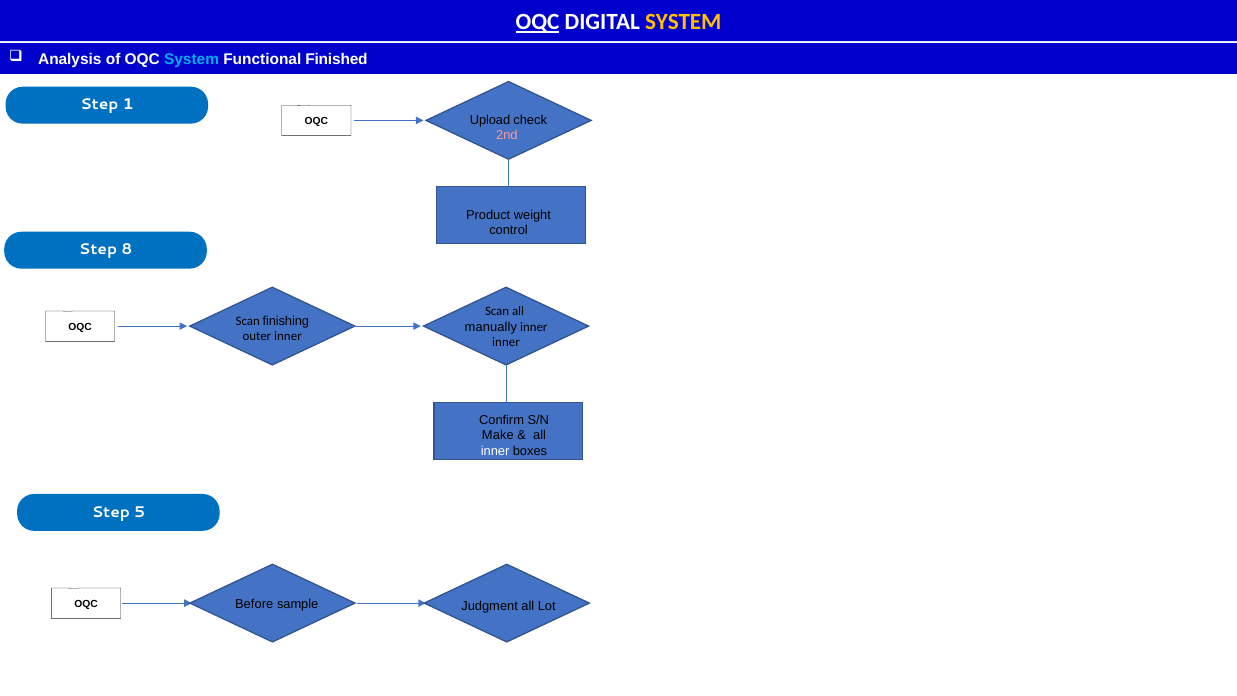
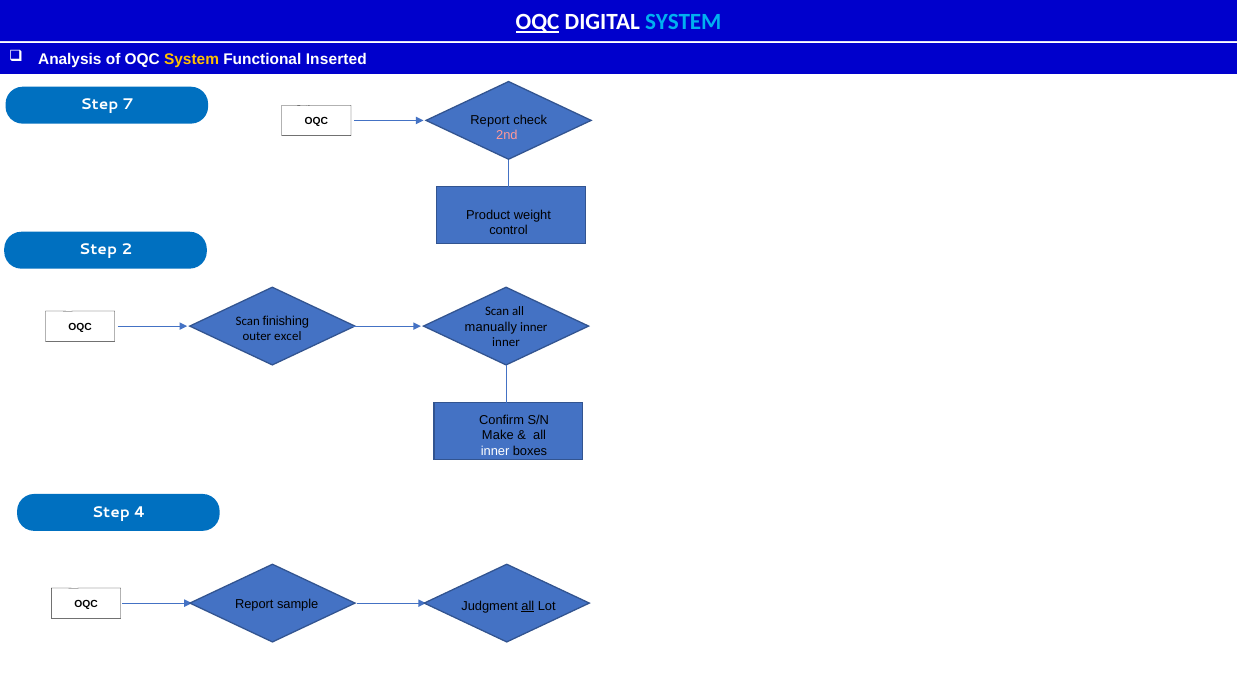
SYSTEM colour: yellow -> light blue (683, 22)
System colour: light blue -> yellow (192, 59)
Finished: Finished -> Inserted (336, 59)
1: 1 -> 7 (128, 105)
Upload: Upload -> Report (490, 120)
8: 8 -> 2 (127, 250)
outer inner: inner -> excel (288, 337)
5: 5 -> 4 (140, 512)
Before: Before -> Report (254, 604)
all underline: none -> present (528, 606)
